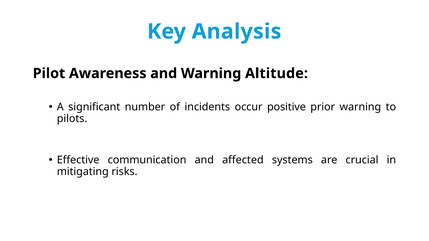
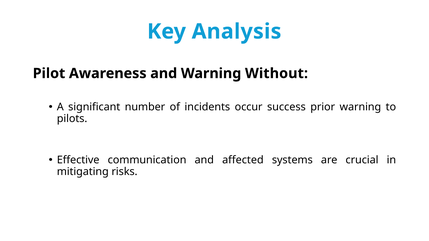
Altitude: Altitude -> Without (277, 73)
positive: positive -> success (286, 107)
